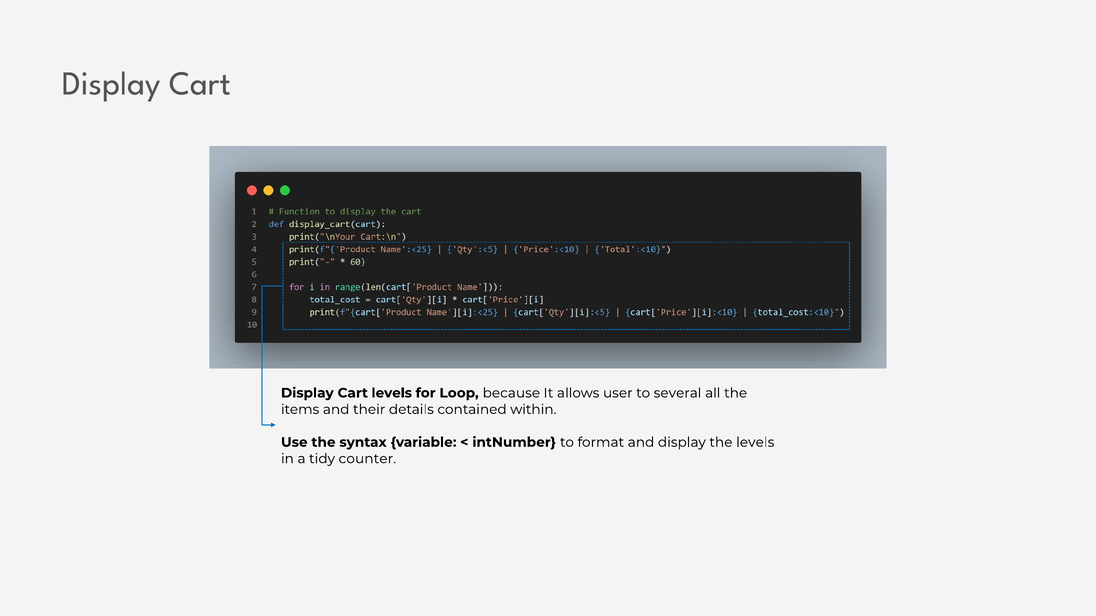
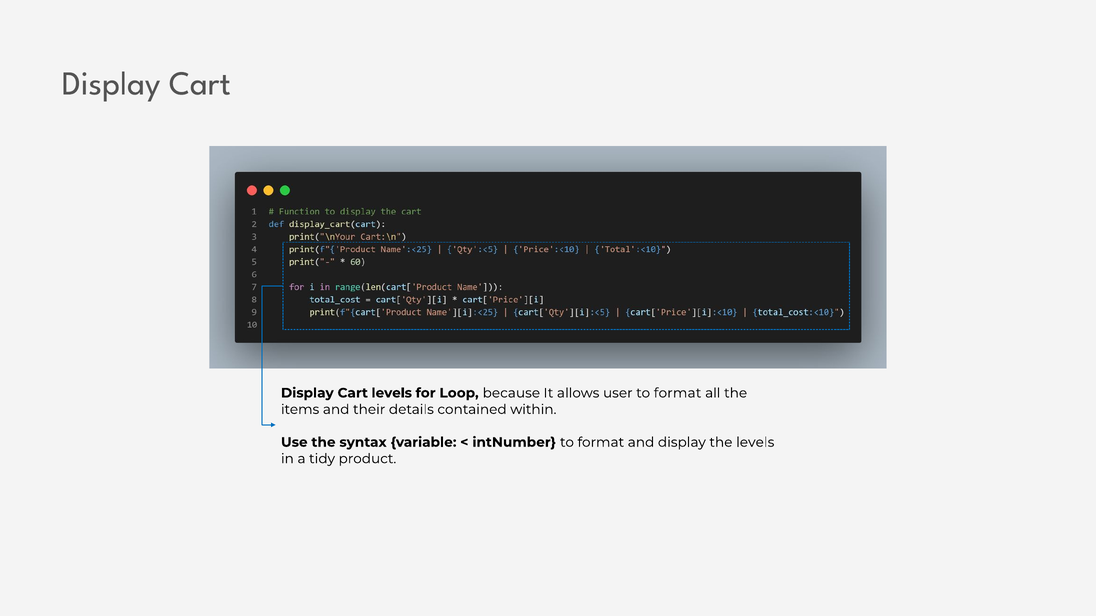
user to several: several -> format (678, 393)
counter: counter -> product (367, 459)
